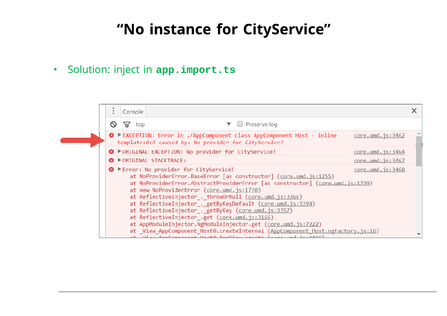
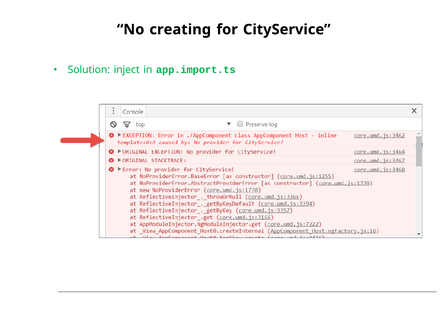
instance: instance -> creating (180, 30)
